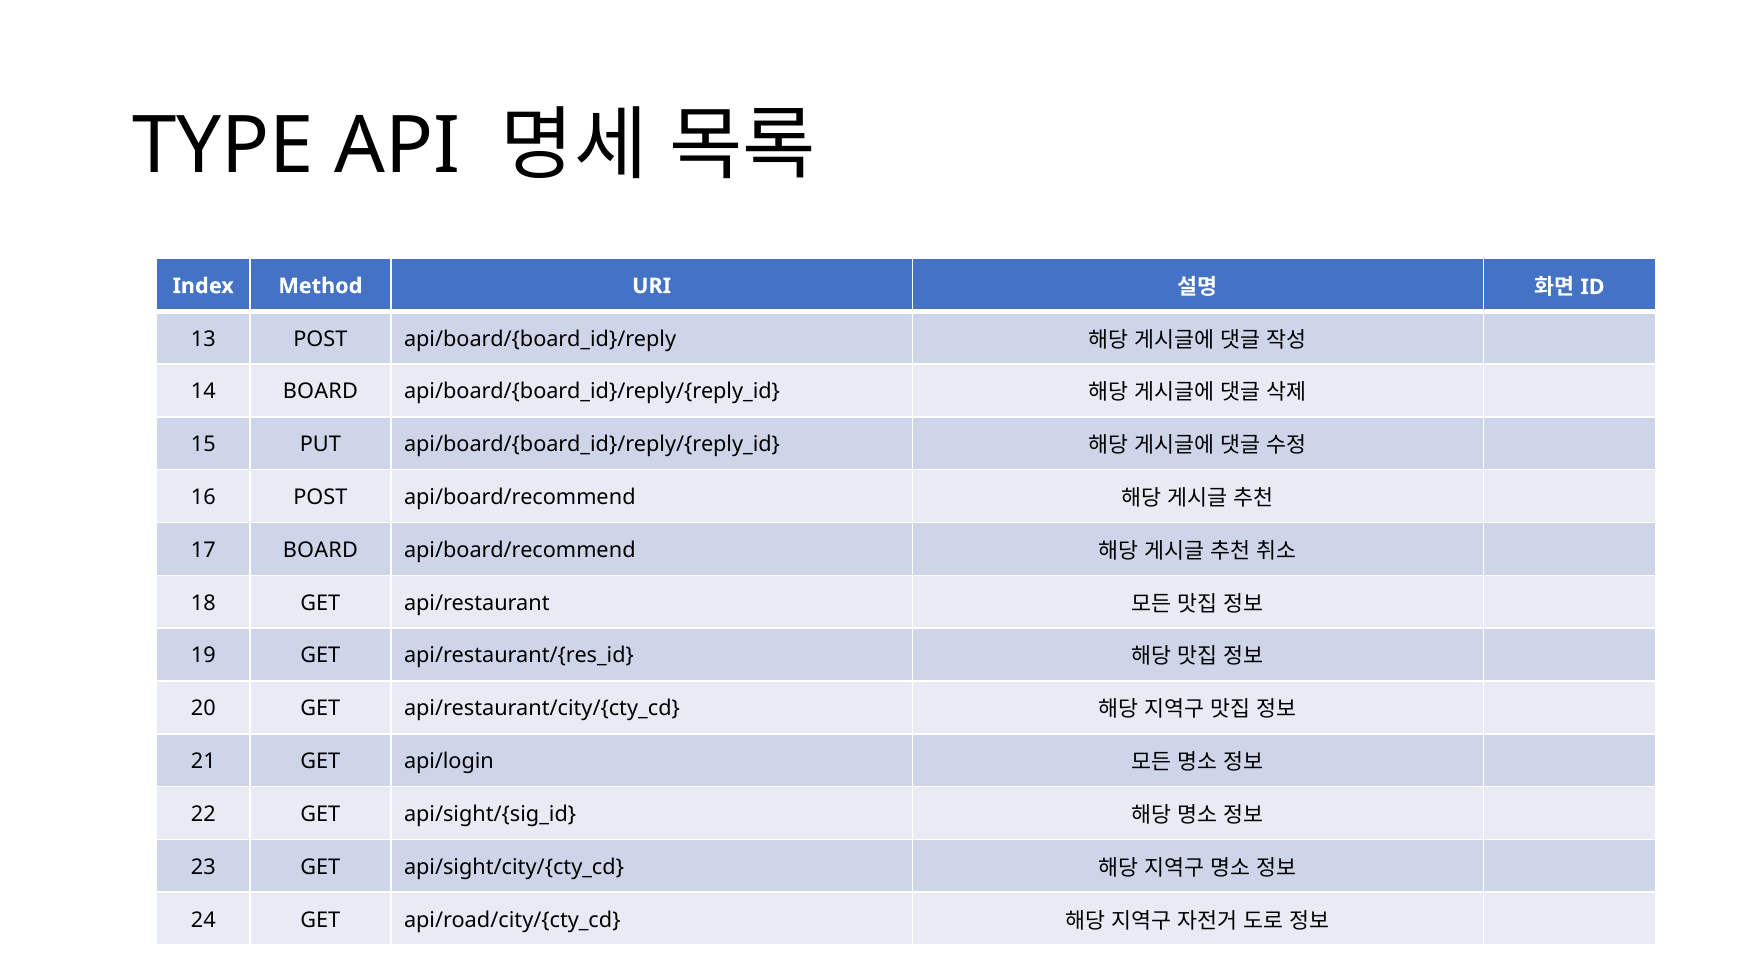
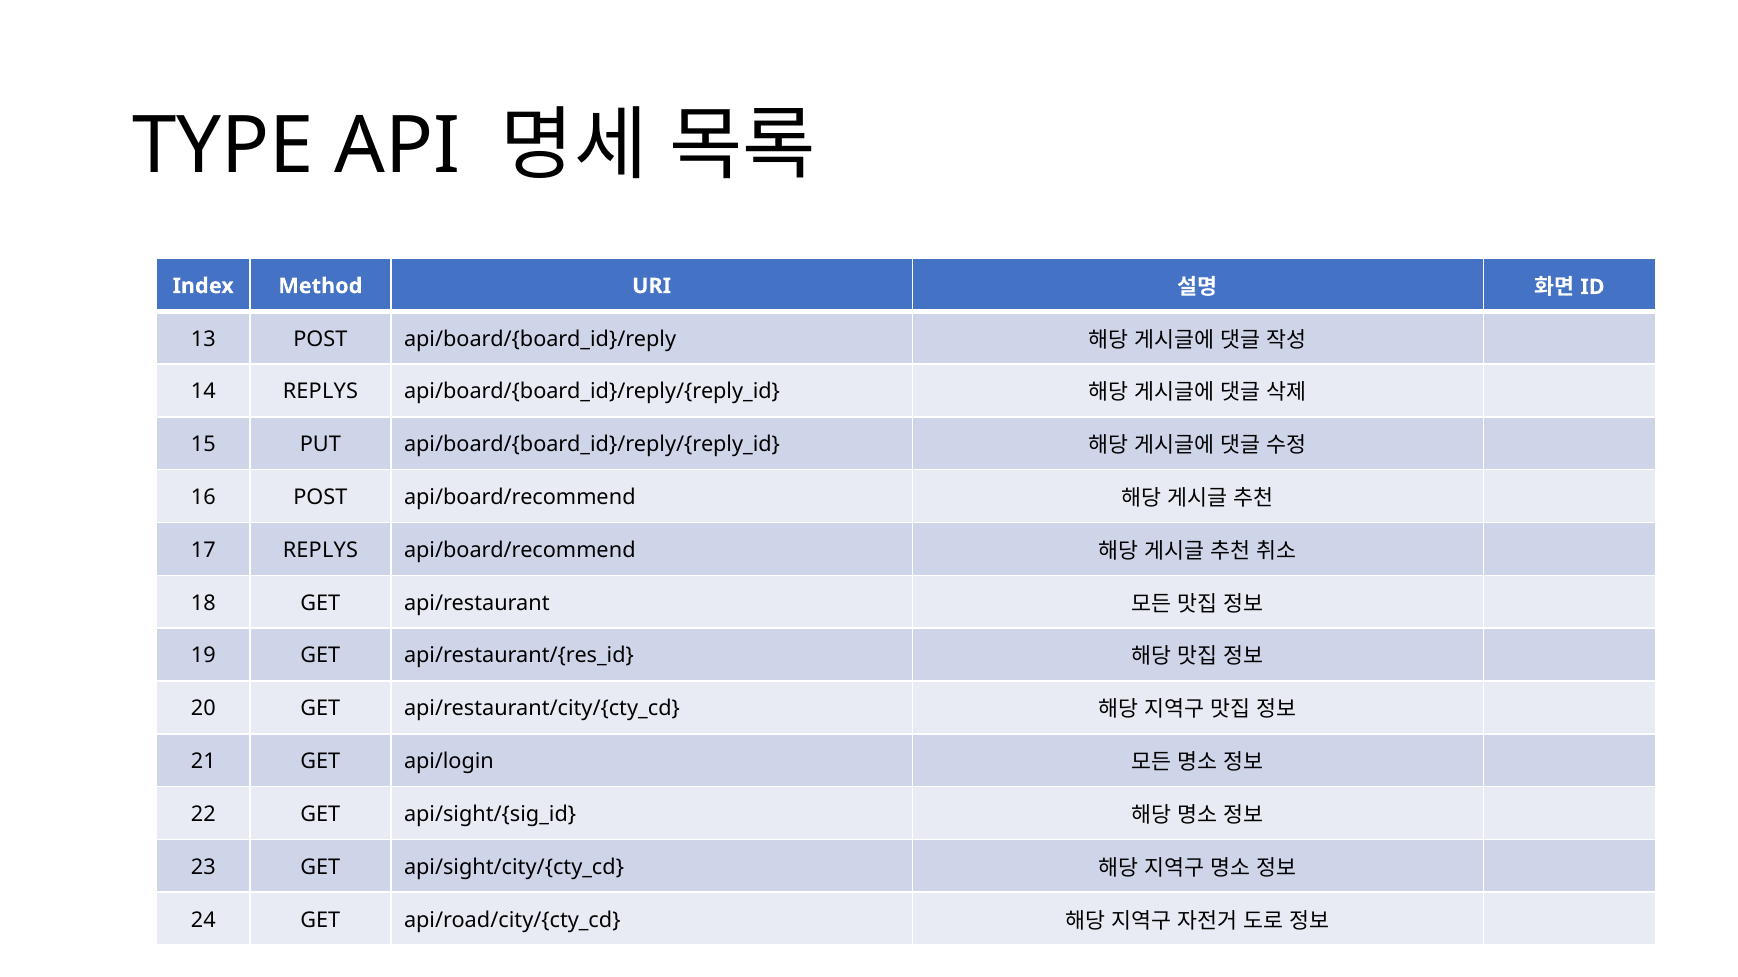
14 BOARD: BOARD -> REPLYS (320, 392)
17 BOARD: BOARD -> REPLYS (320, 551)
